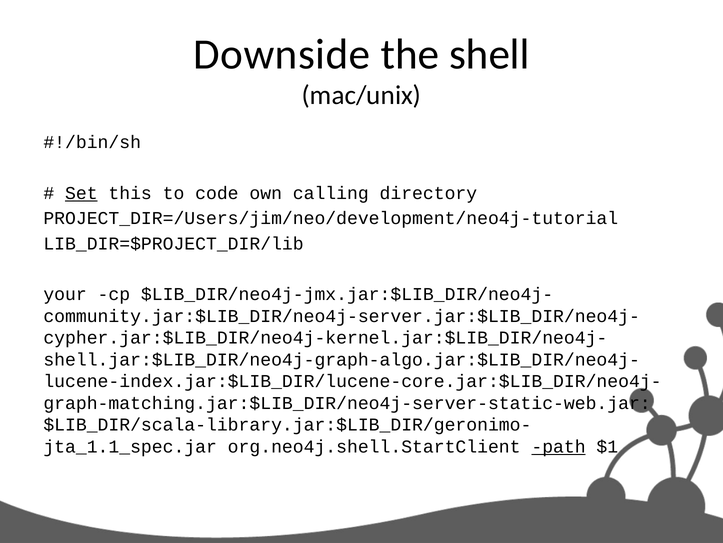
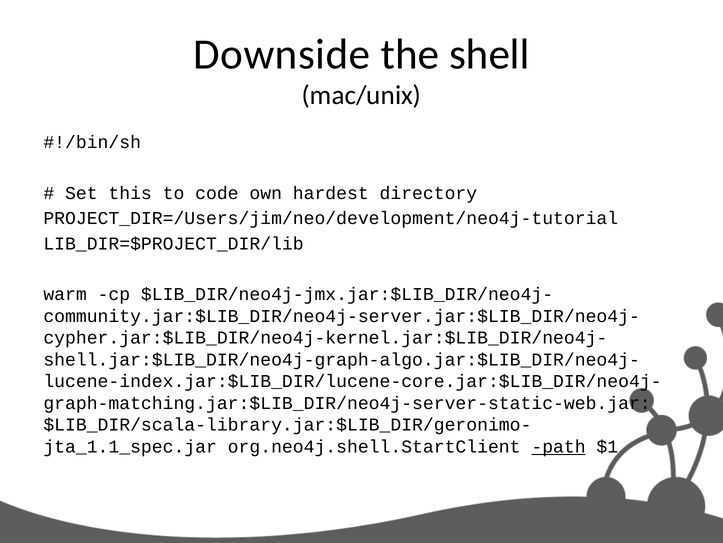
Set underline: present -> none (81, 193)
calling: calling -> hardest (331, 193)
your: your -> warm (65, 294)
